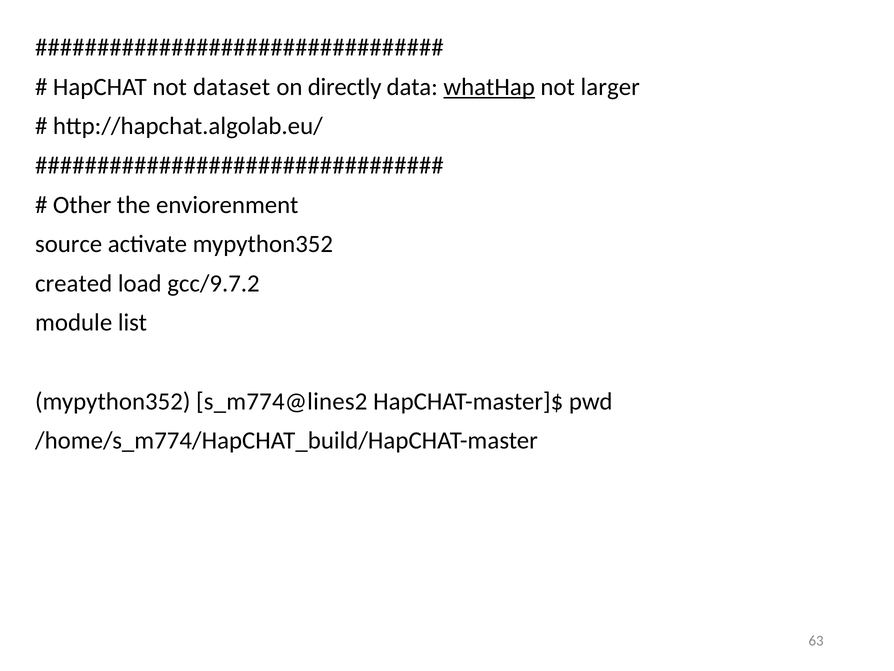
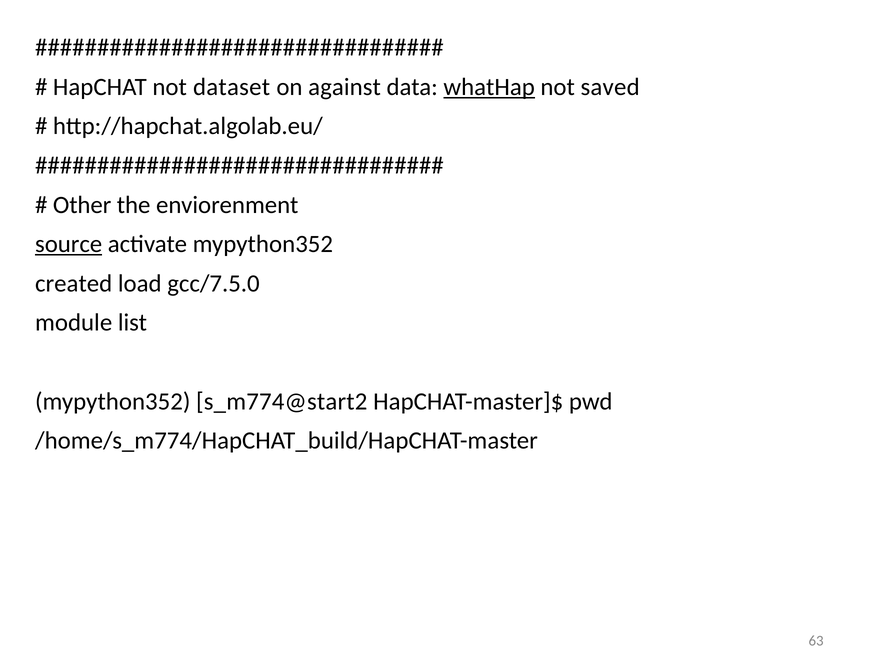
directly: directly -> against (345, 87)
larger: larger -> saved (610, 87)
source underline: none -> present (69, 244)
gcc/9.7.2: gcc/9.7.2 -> gcc/7.5.0 (213, 283)
s_m774@lines2: s_m774@lines2 -> s_m774@start2 (282, 401)
